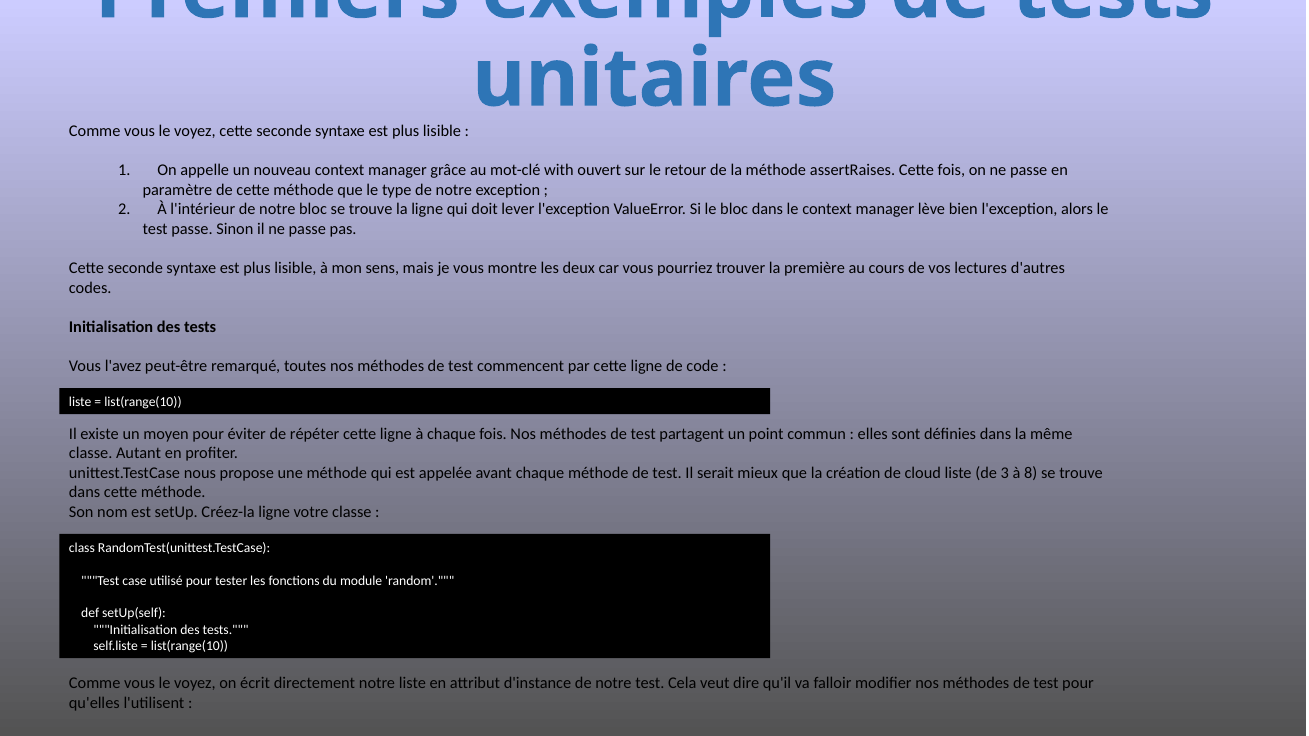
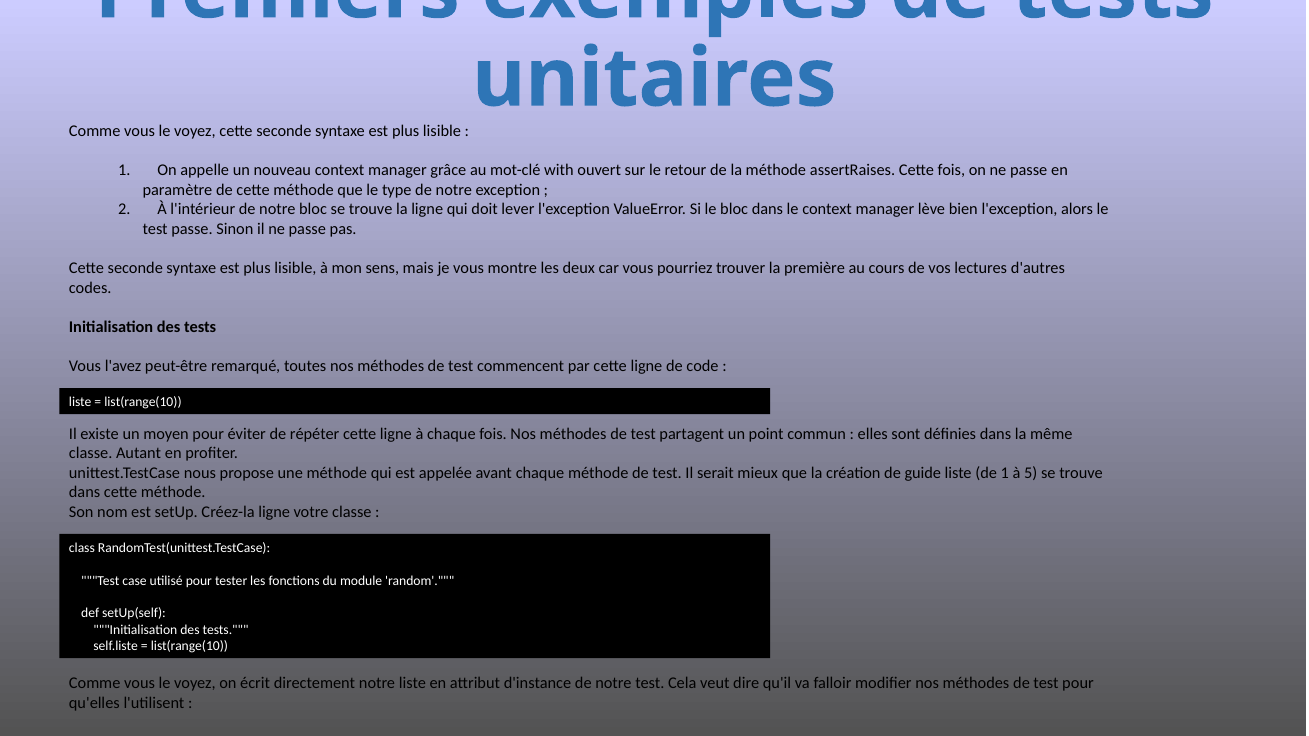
cloud: cloud -> guide (923, 473)
de 3: 3 -> 1 (1005, 473)
8: 8 -> 5 (1031, 473)
